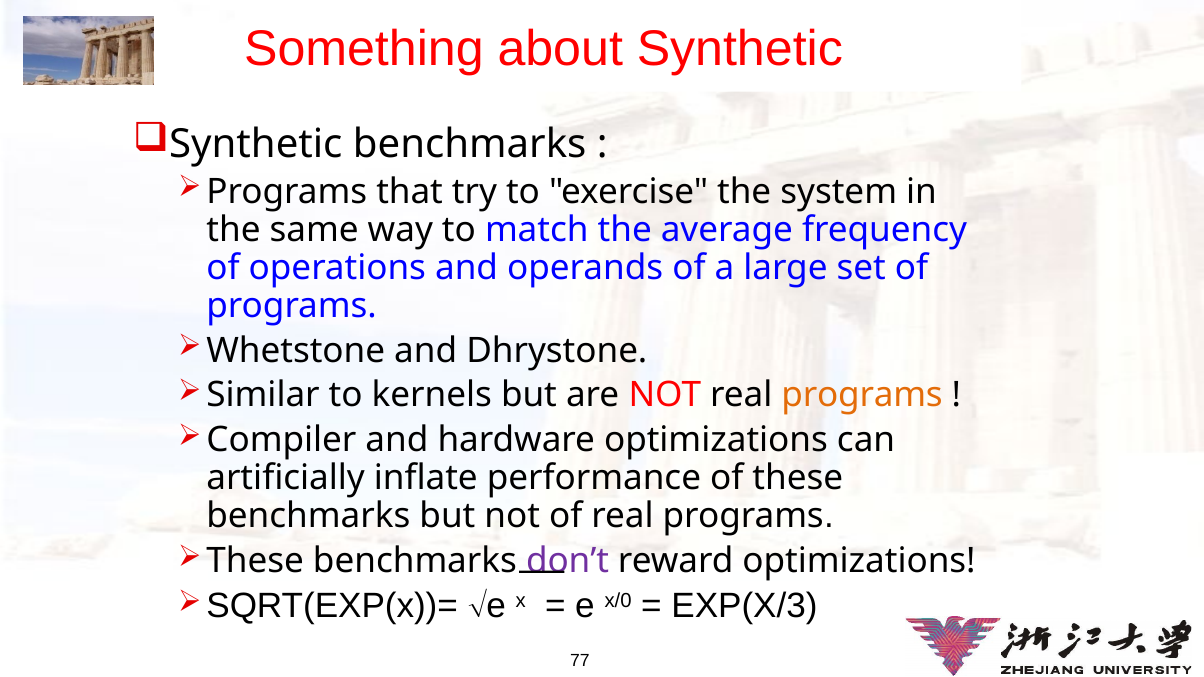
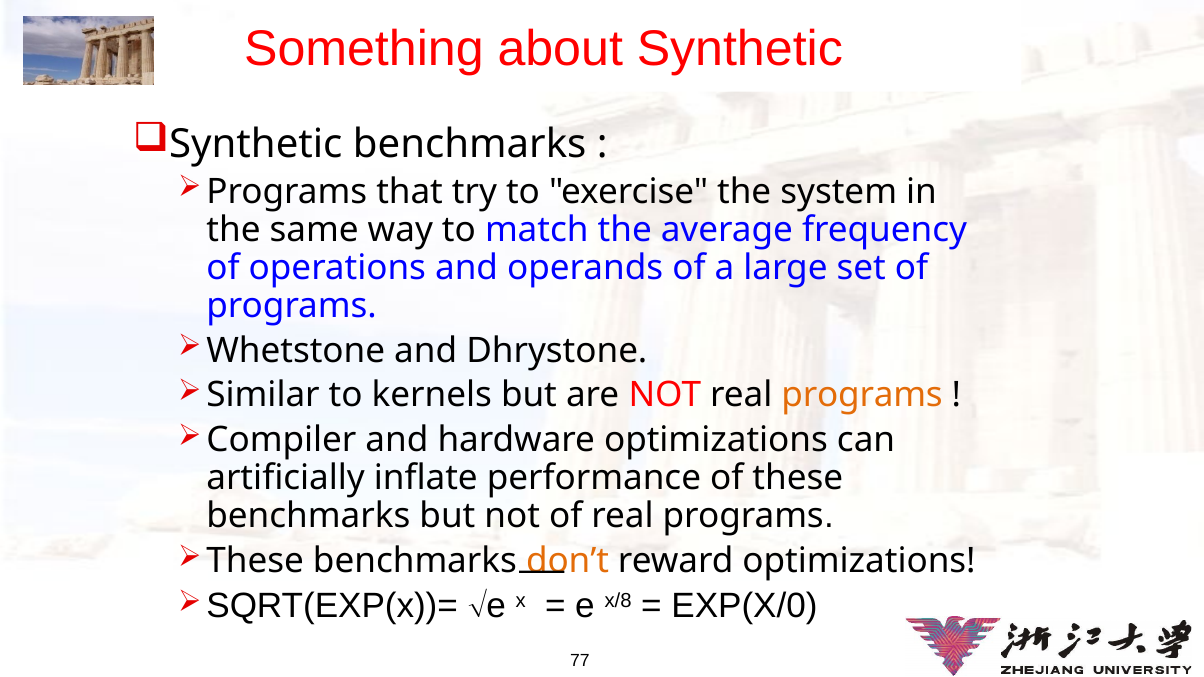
don’t colour: purple -> orange (568, 561)
x/0: x/0 -> x/8 (618, 601)
EXP(X/3: EXP(X/3 -> EXP(X/0 (744, 606)
